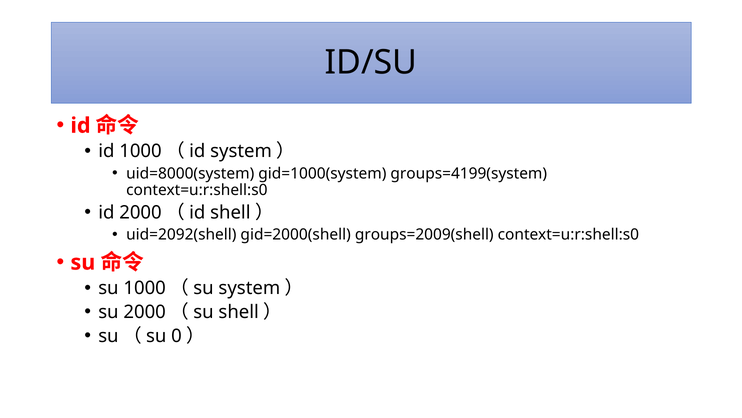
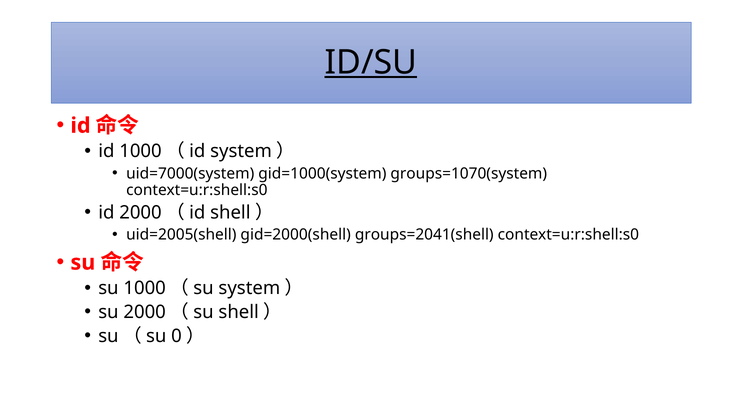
ID/SU underline: none -> present (371, 62)
uid=8000(system: uid=8000(system -> uid=7000(system (190, 173)
groups=4199(system: groups=4199(system -> groups=1070(system (469, 173)
uid=2092(shell: uid=2092(shell -> uid=2005(shell (181, 234)
groups=2009(shell: groups=2009(shell -> groups=2041(shell (424, 234)
